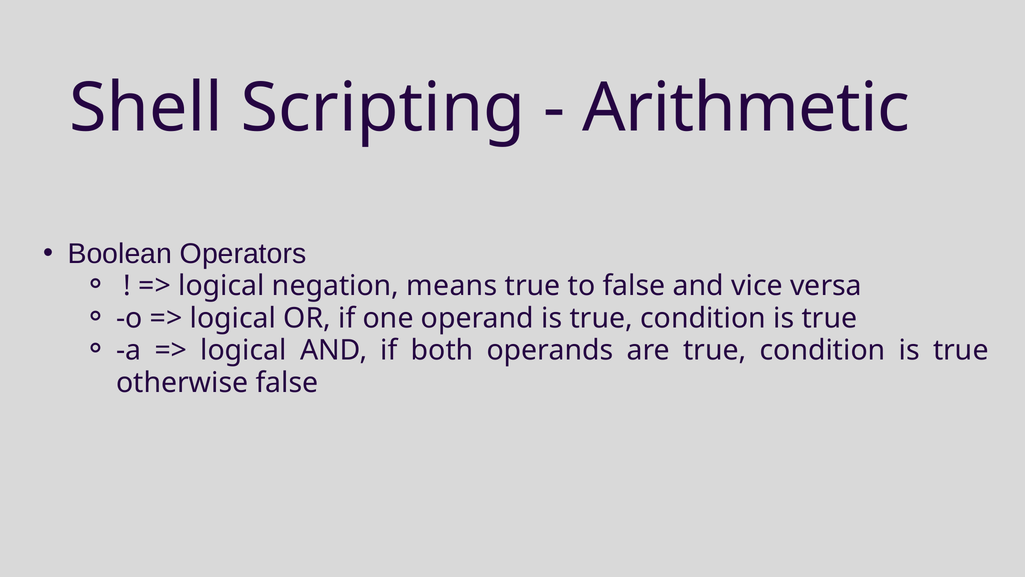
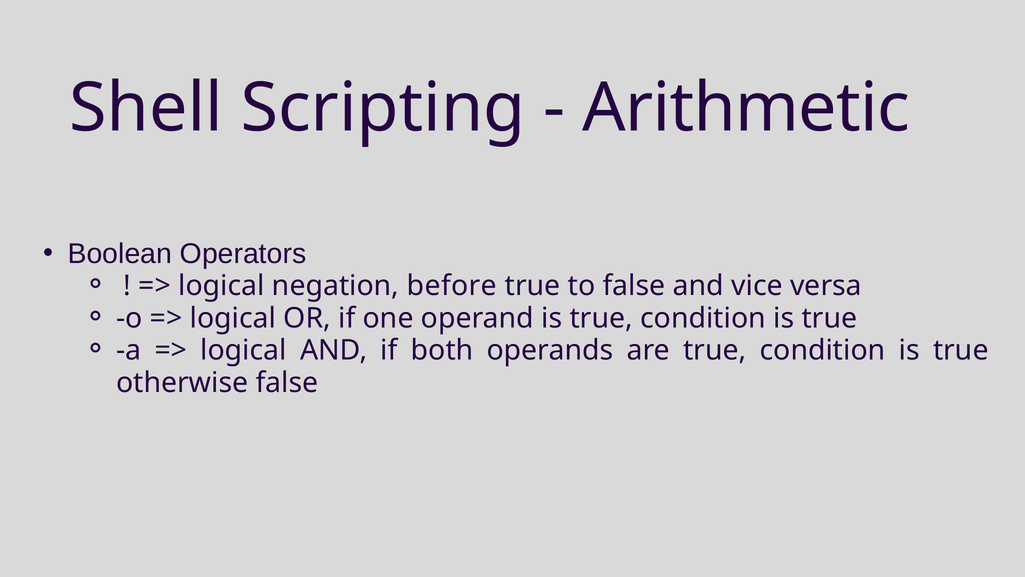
means: means -> before (452, 286)
